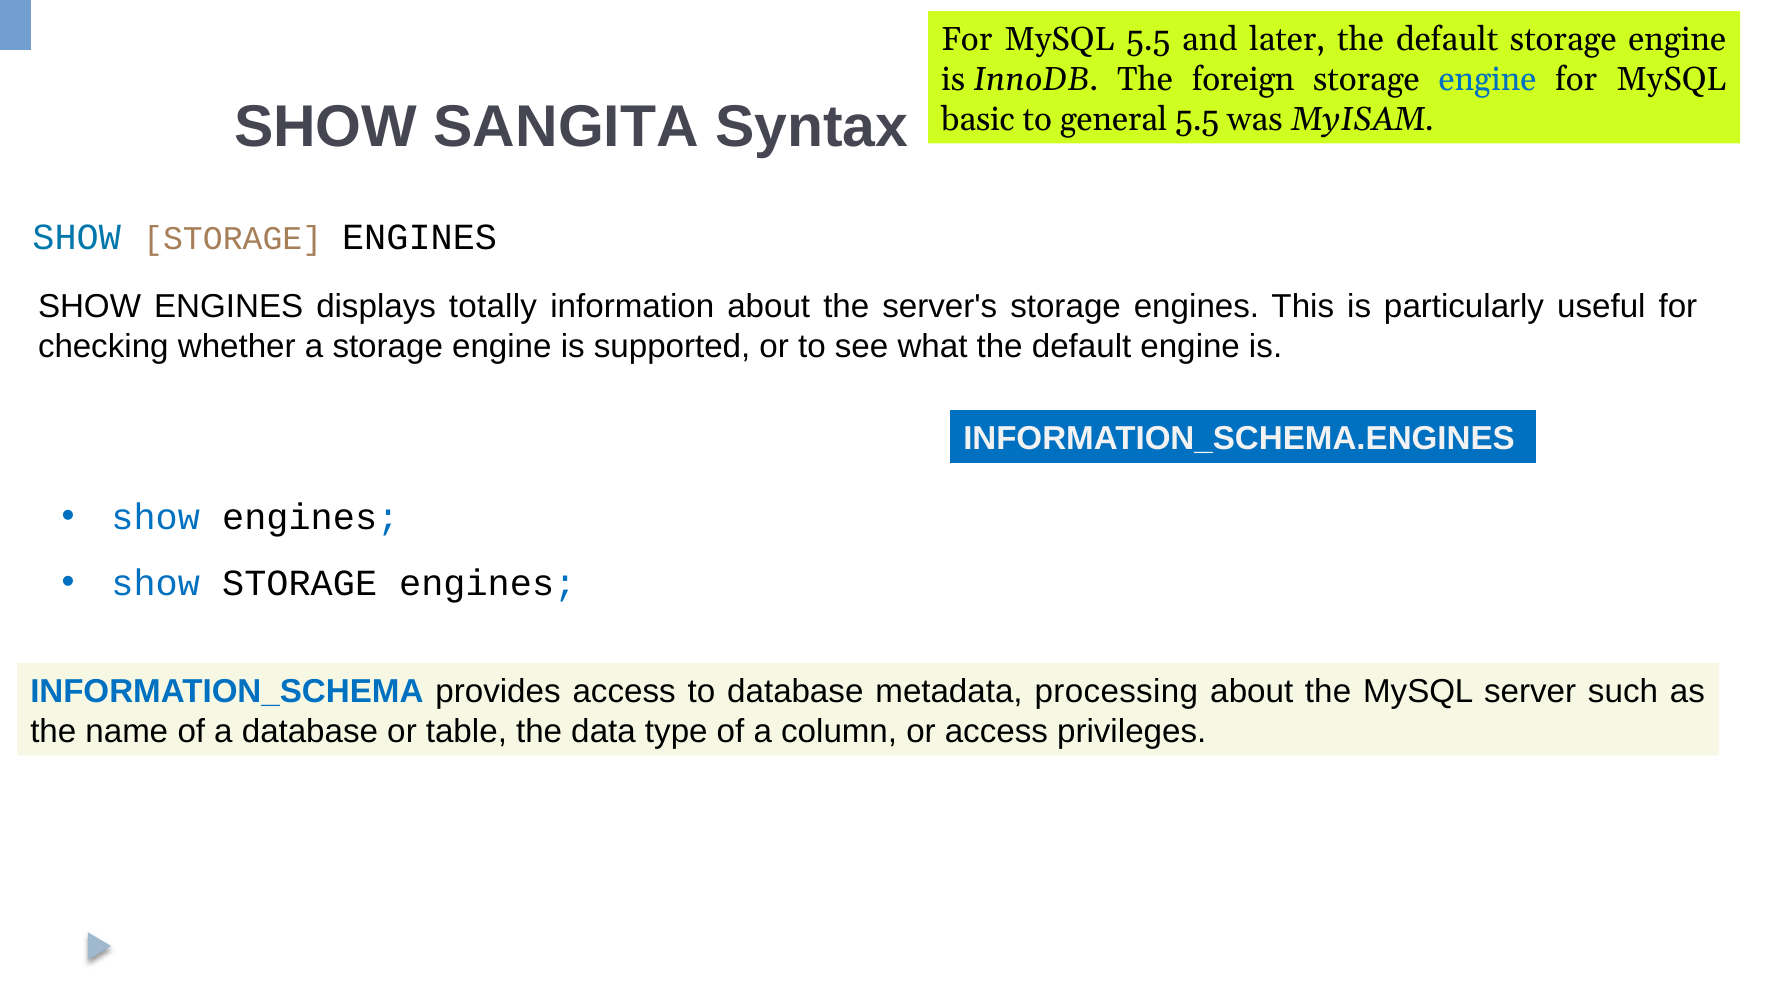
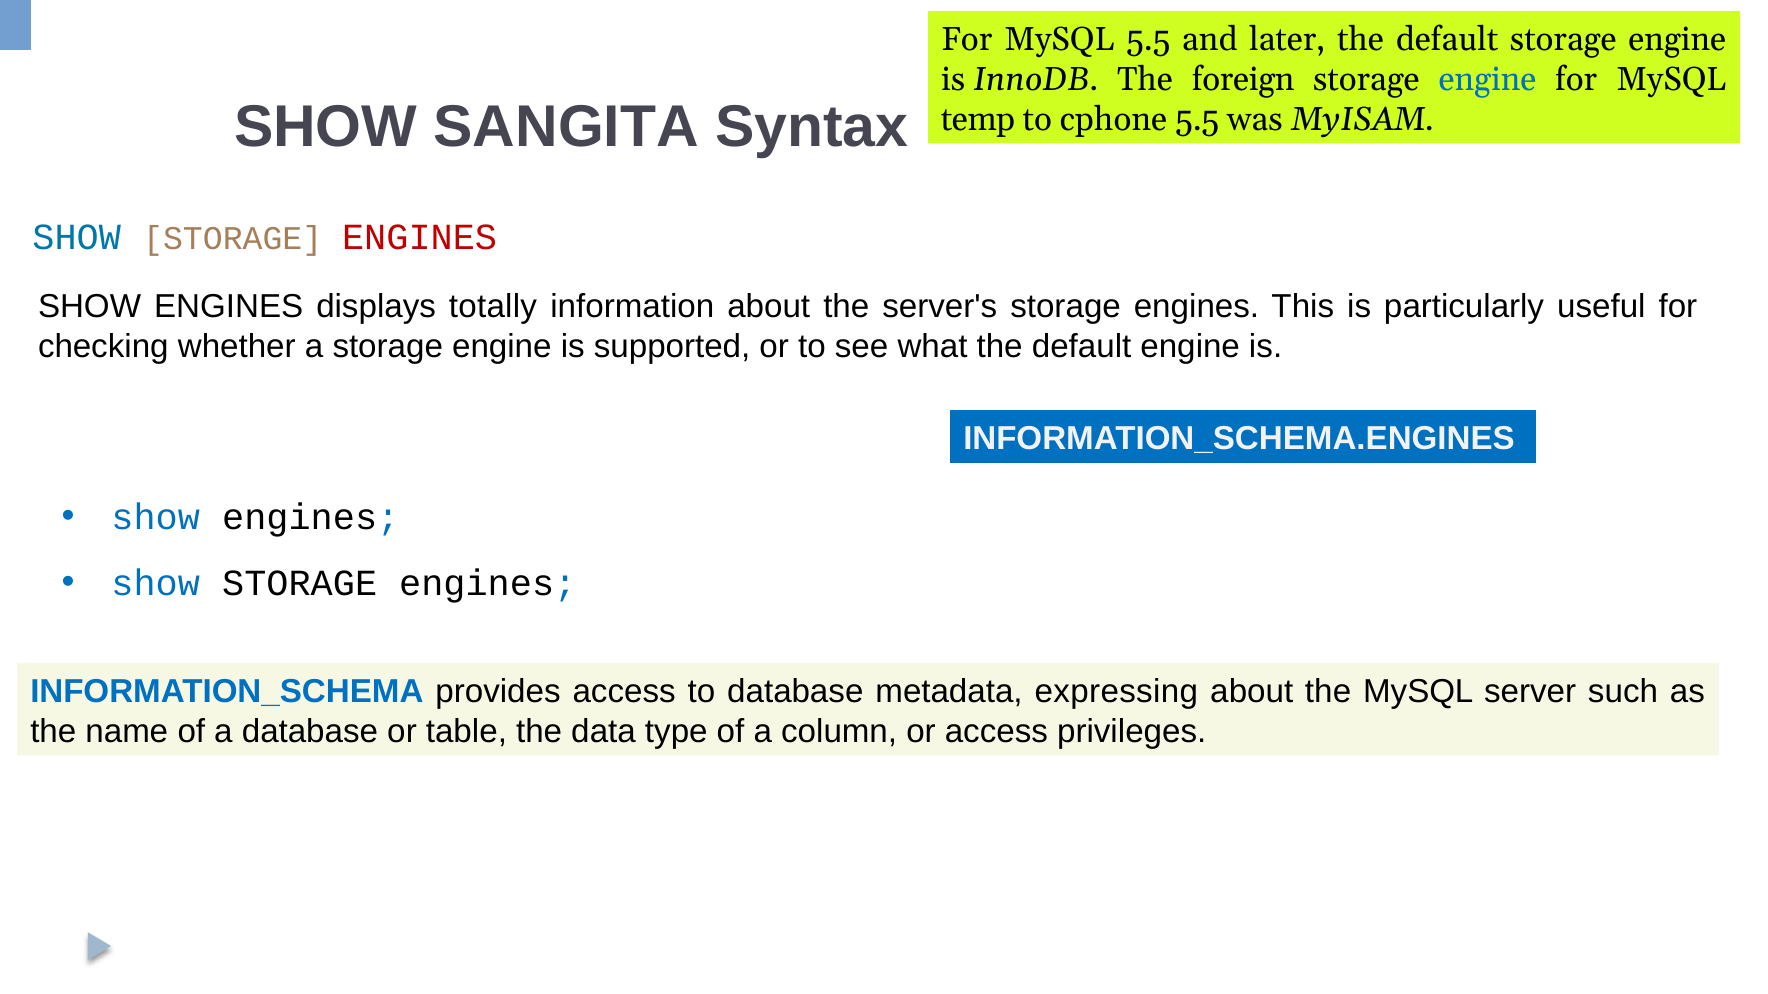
basic: basic -> temp (978, 119)
general: general -> cphone (1114, 119)
ENGINES colour: black -> red (420, 238)
processing: processing -> expressing (1116, 692)
